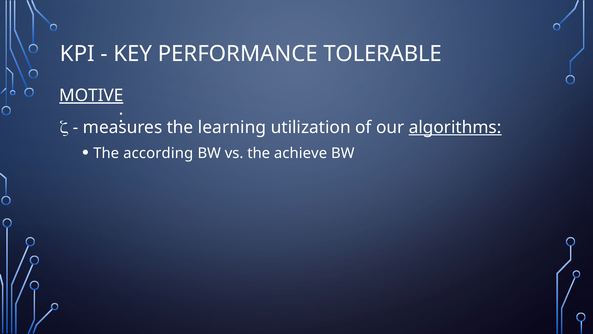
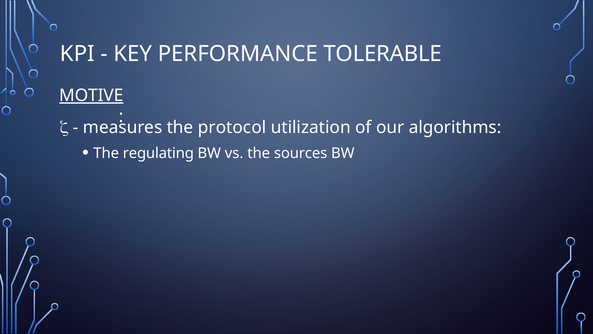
learning: learning -> protocol (232, 127)
algorithms underline: present -> none (455, 127)
according: according -> regulating (158, 153)
achieve: achieve -> sources (301, 153)
